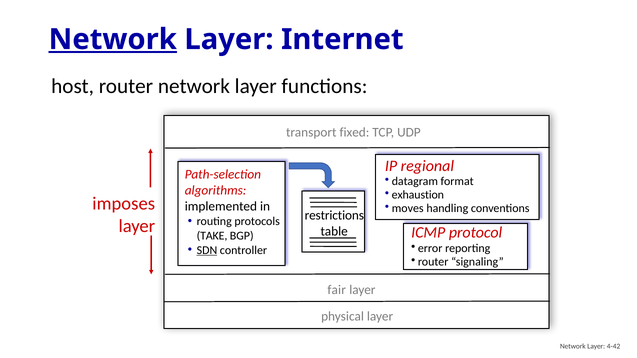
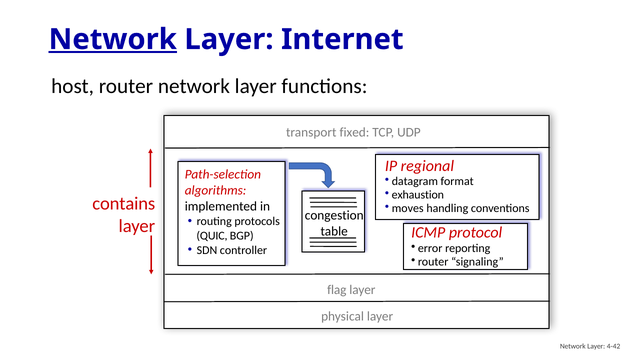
imposes: imposes -> contains (124, 204)
restrictions: restrictions -> congestion (334, 216)
TAKE: TAKE -> QUIC (212, 236)
SDN underline: present -> none (207, 250)
fair: fair -> flag (337, 290)
